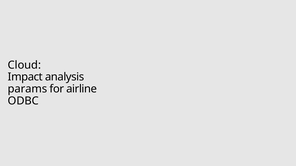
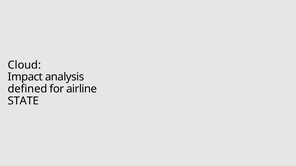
params: params -> defined (28, 89)
ODBC: ODBC -> STATE (23, 101)
